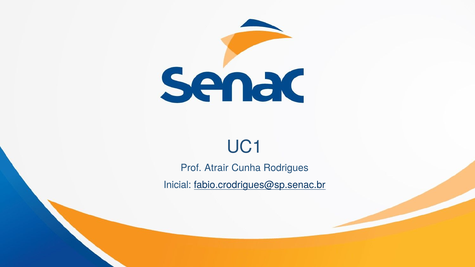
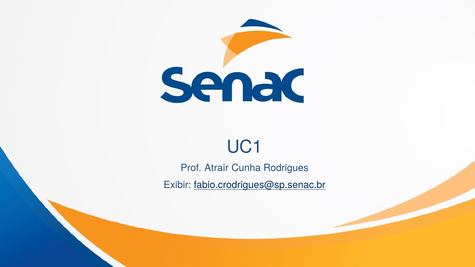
Inicial: Inicial -> Exibir (177, 185)
